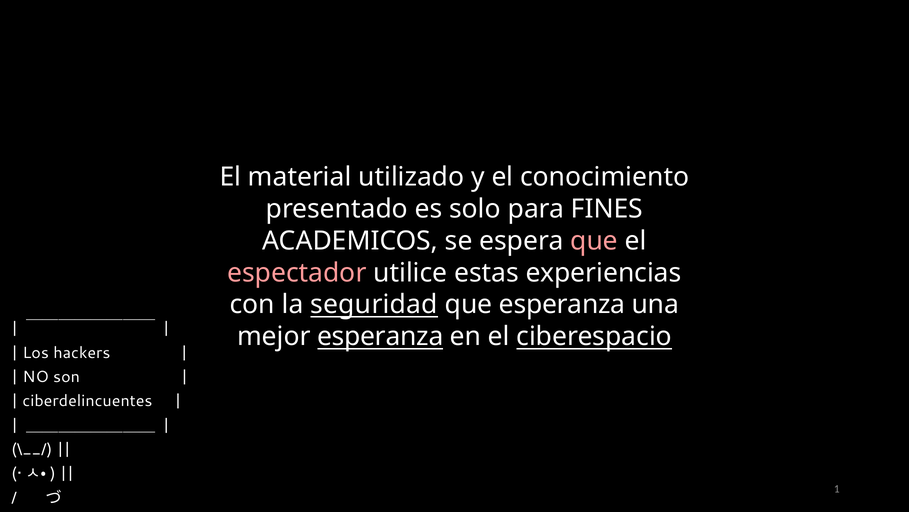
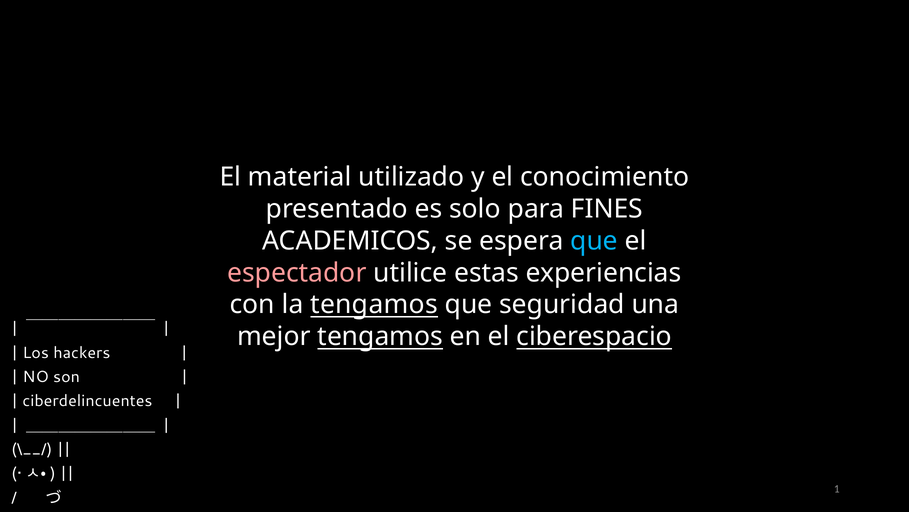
que colour: pink -> light blue (594, 241)
la seguridad: seguridad -> tengamos (374, 304)
que esperanza: esperanza -> seguridad (562, 304)
mejor esperanza: esperanza -> tengamos (380, 336)
